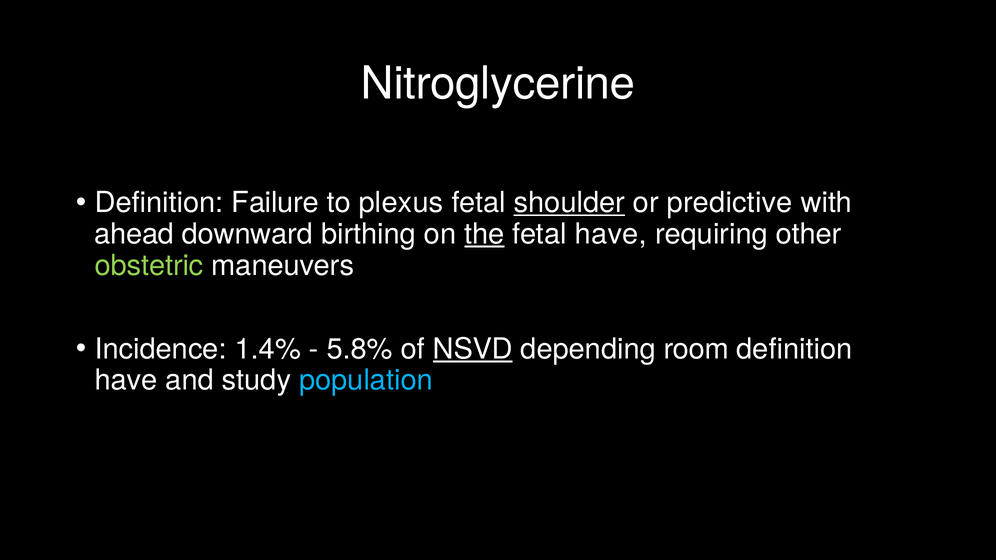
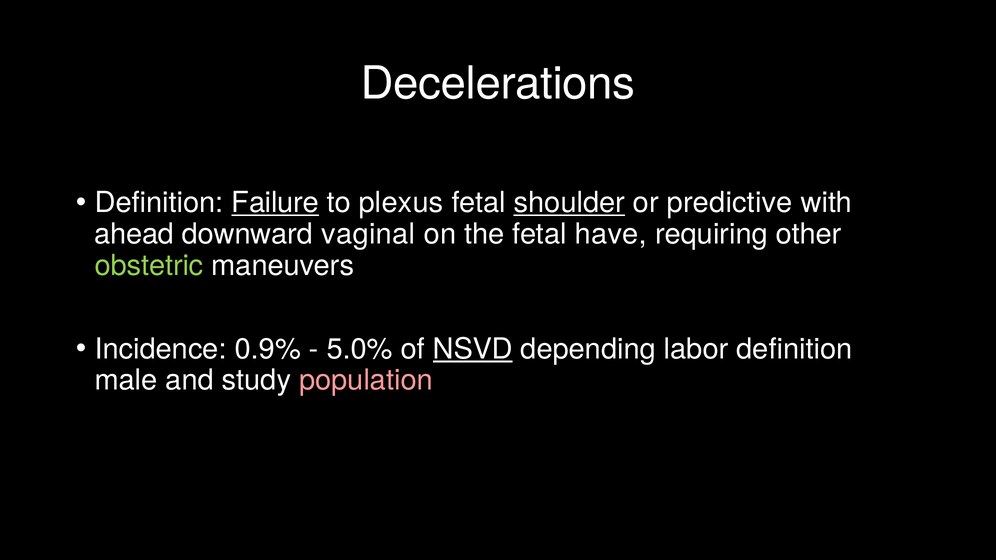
Nitroglycerine: Nitroglycerine -> Decelerations (498, 84)
Failure underline: none -> present (275, 203)
birthing: birthing -> vaginal (368, 234)
the underline: present -> none (484, 234)
1.4%: 1.4% -> 0.9% (268, 349)
5.8%: 5.8% -> 5.0% (360, 349)
room: room -> labor (696, 349)
have: have -> male (126, 380)
population colour: light blue -> pink (366, 380)
